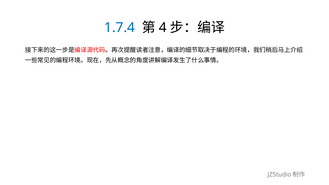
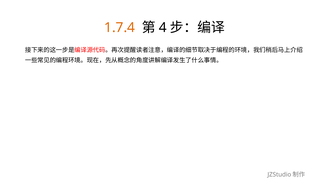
1.7.4 colour: blue -> orange (120, 28)
